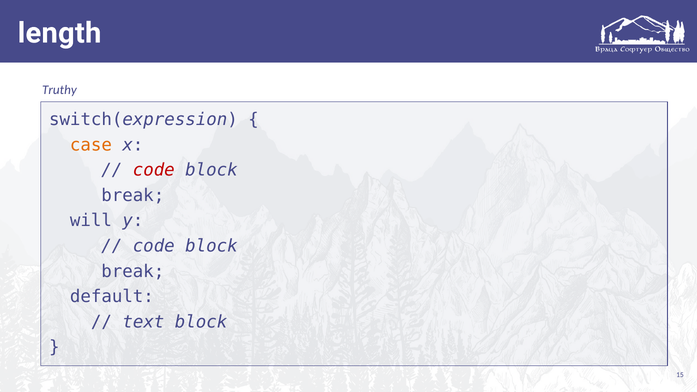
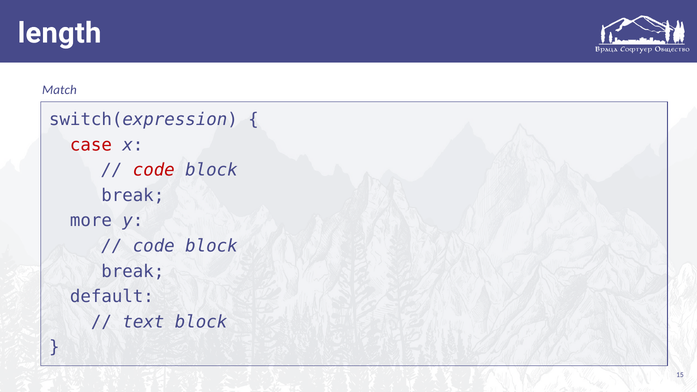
Truthy: Truthy -> Match (59, 90)
case colour: orange -> red (91, 145)
will: will -> more (91, 221)
